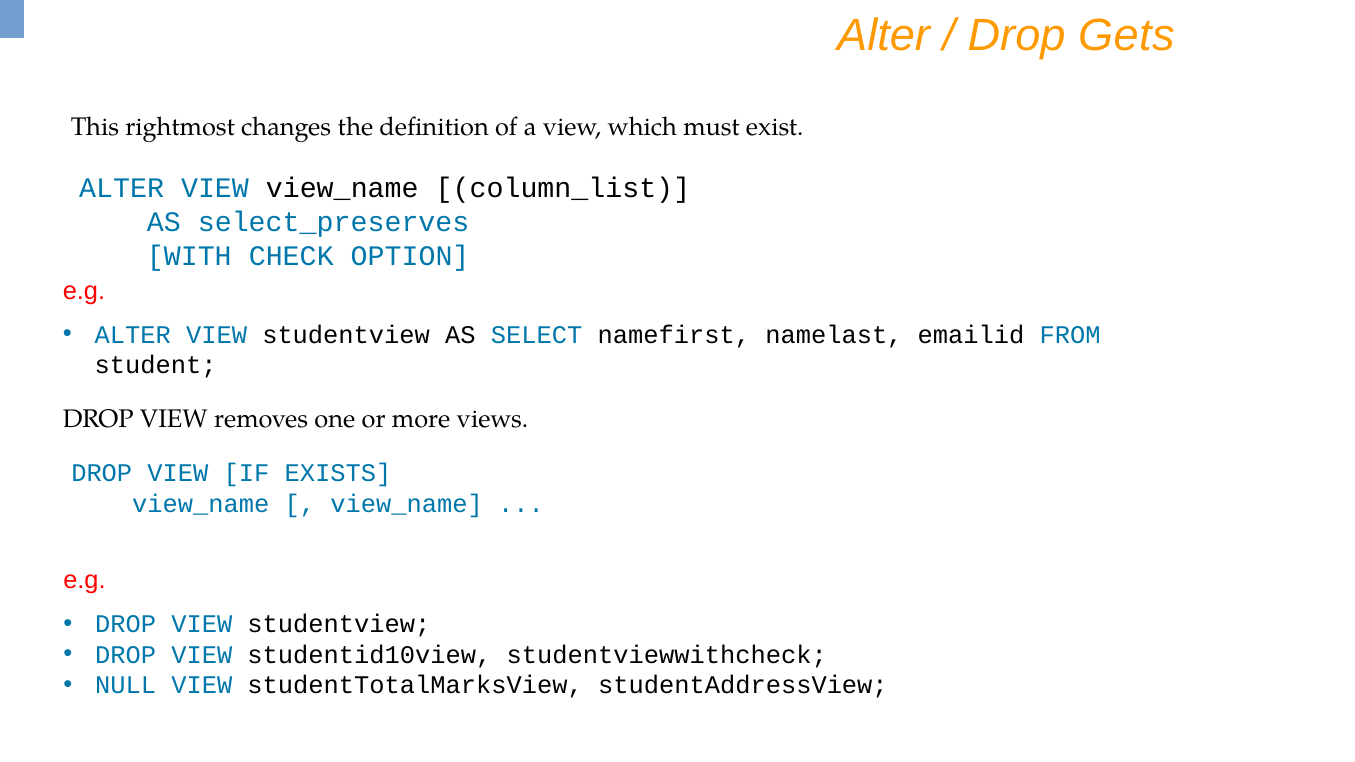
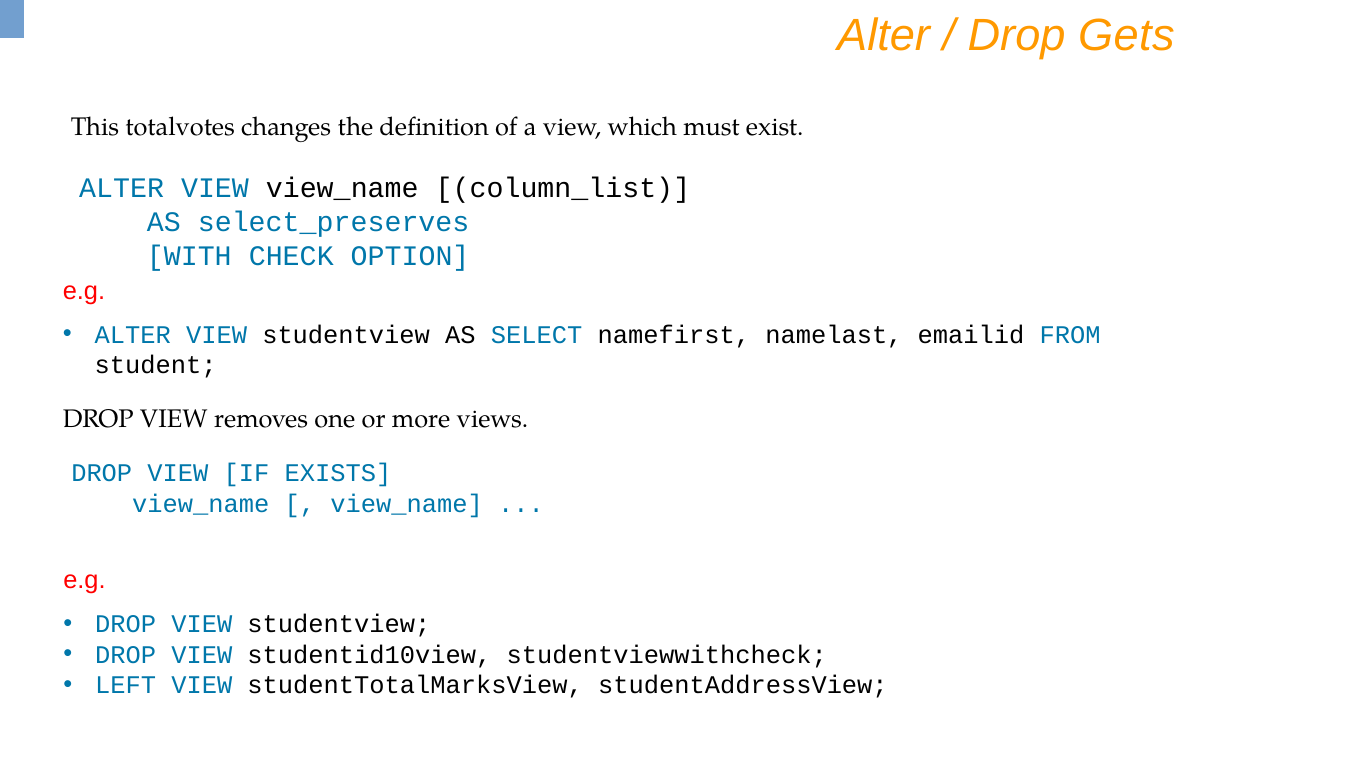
rightmost: rightmost -> totalvotes (180, 127)
NULL: NULL -> LEFT (126, 685)
